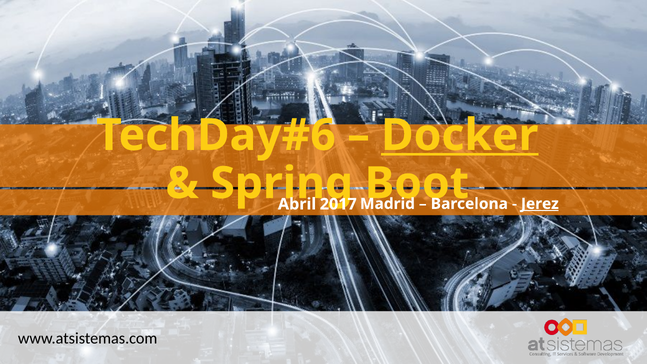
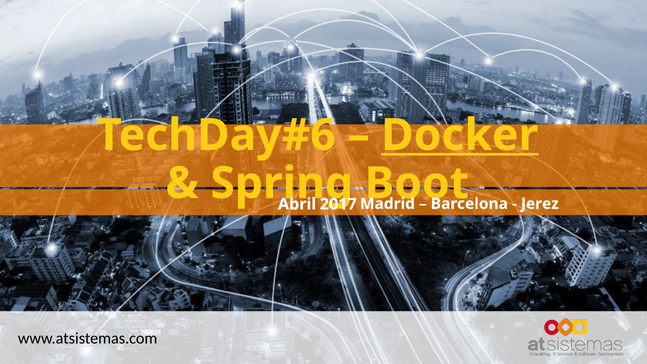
Jerez underline: present -> none (540, 204)
